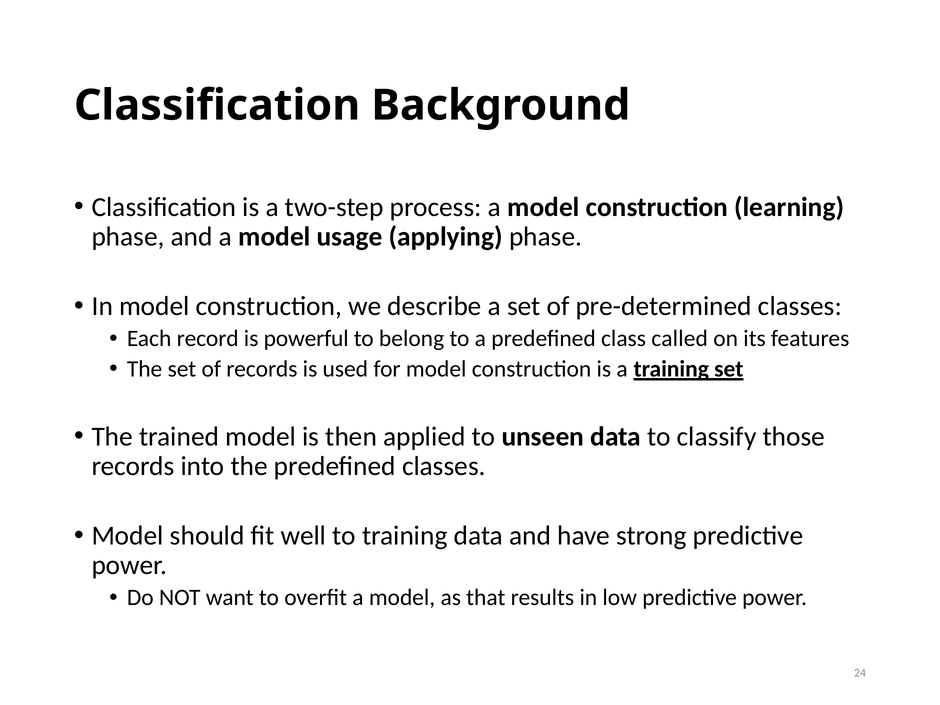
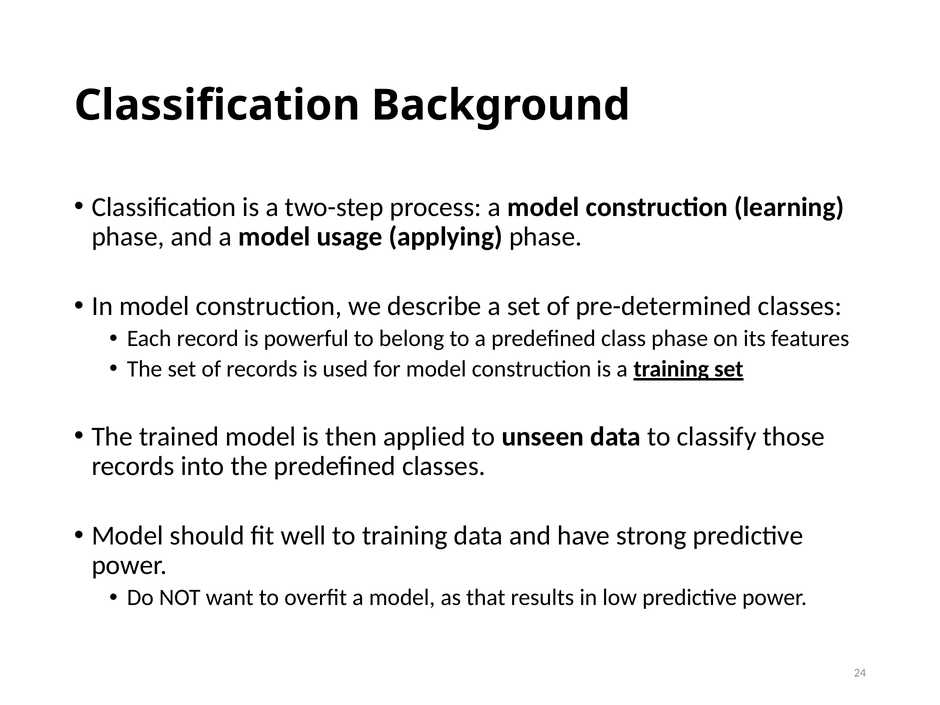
class called: called -> phase (680, 339)
